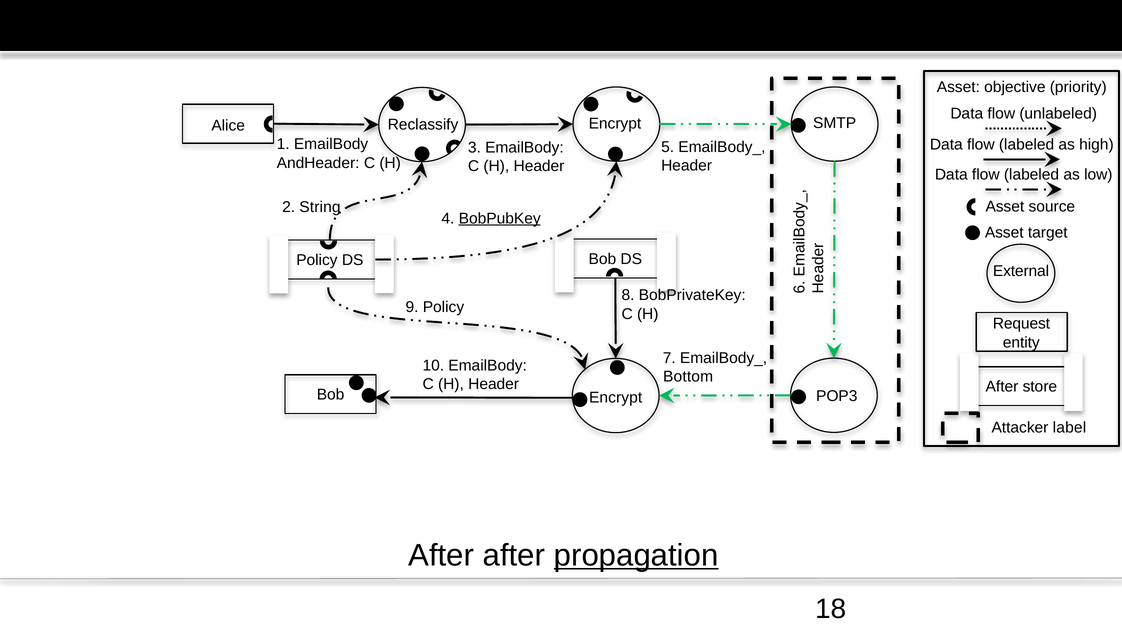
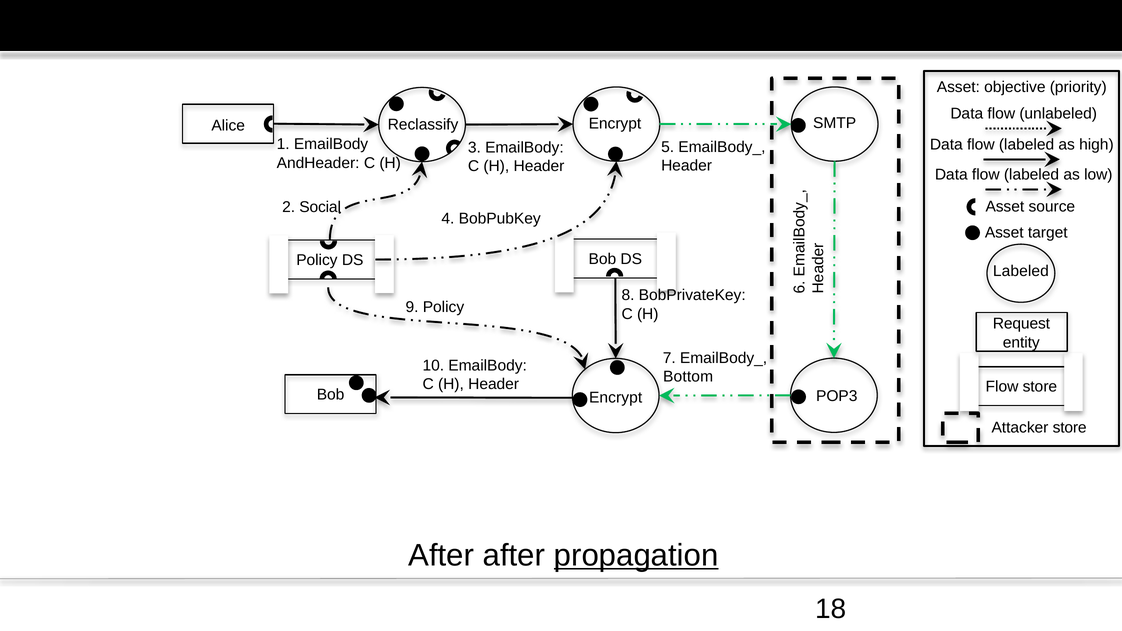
String: String -> Social (320, 207)
BobPubKey underline: present -> none (500, 219)
External: External -> Labeled (1021, 271)
After: After -> Flow (1002, 387)
Attacker label: label -> store (1070, 428)
